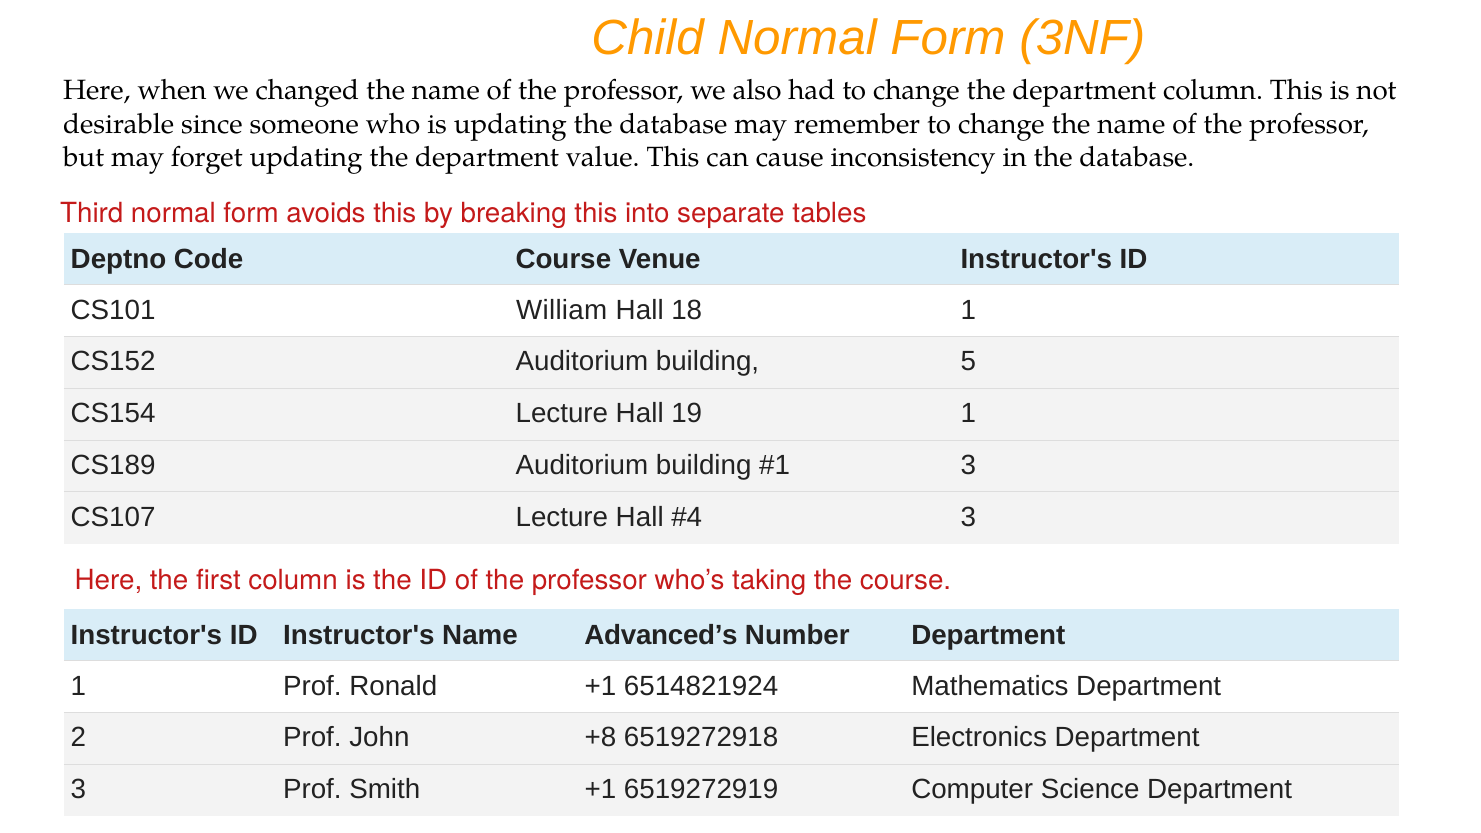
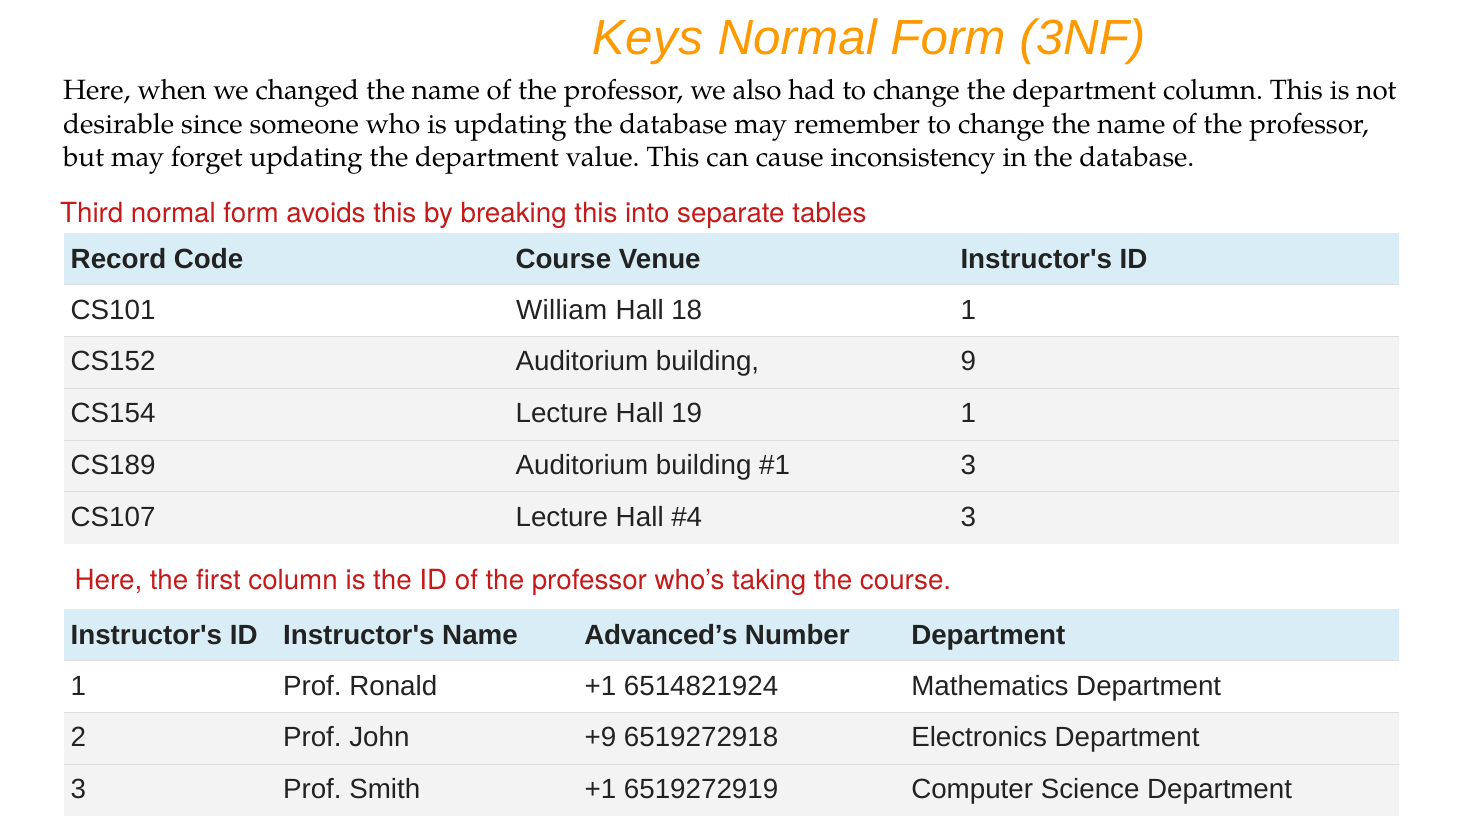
Child: Child -> Keys (647, 39)
Deptno: Deptno -> Record (118, 259)
5: 5 -> 9 (968, 362)
+8: +8 -> +9 (600, 738)
